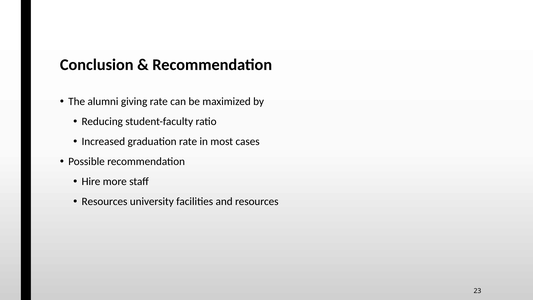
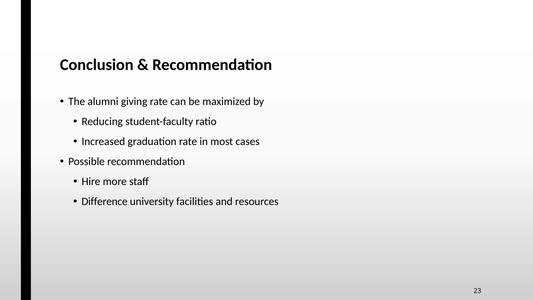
Resources: Resources -> Difference (105, 201)
